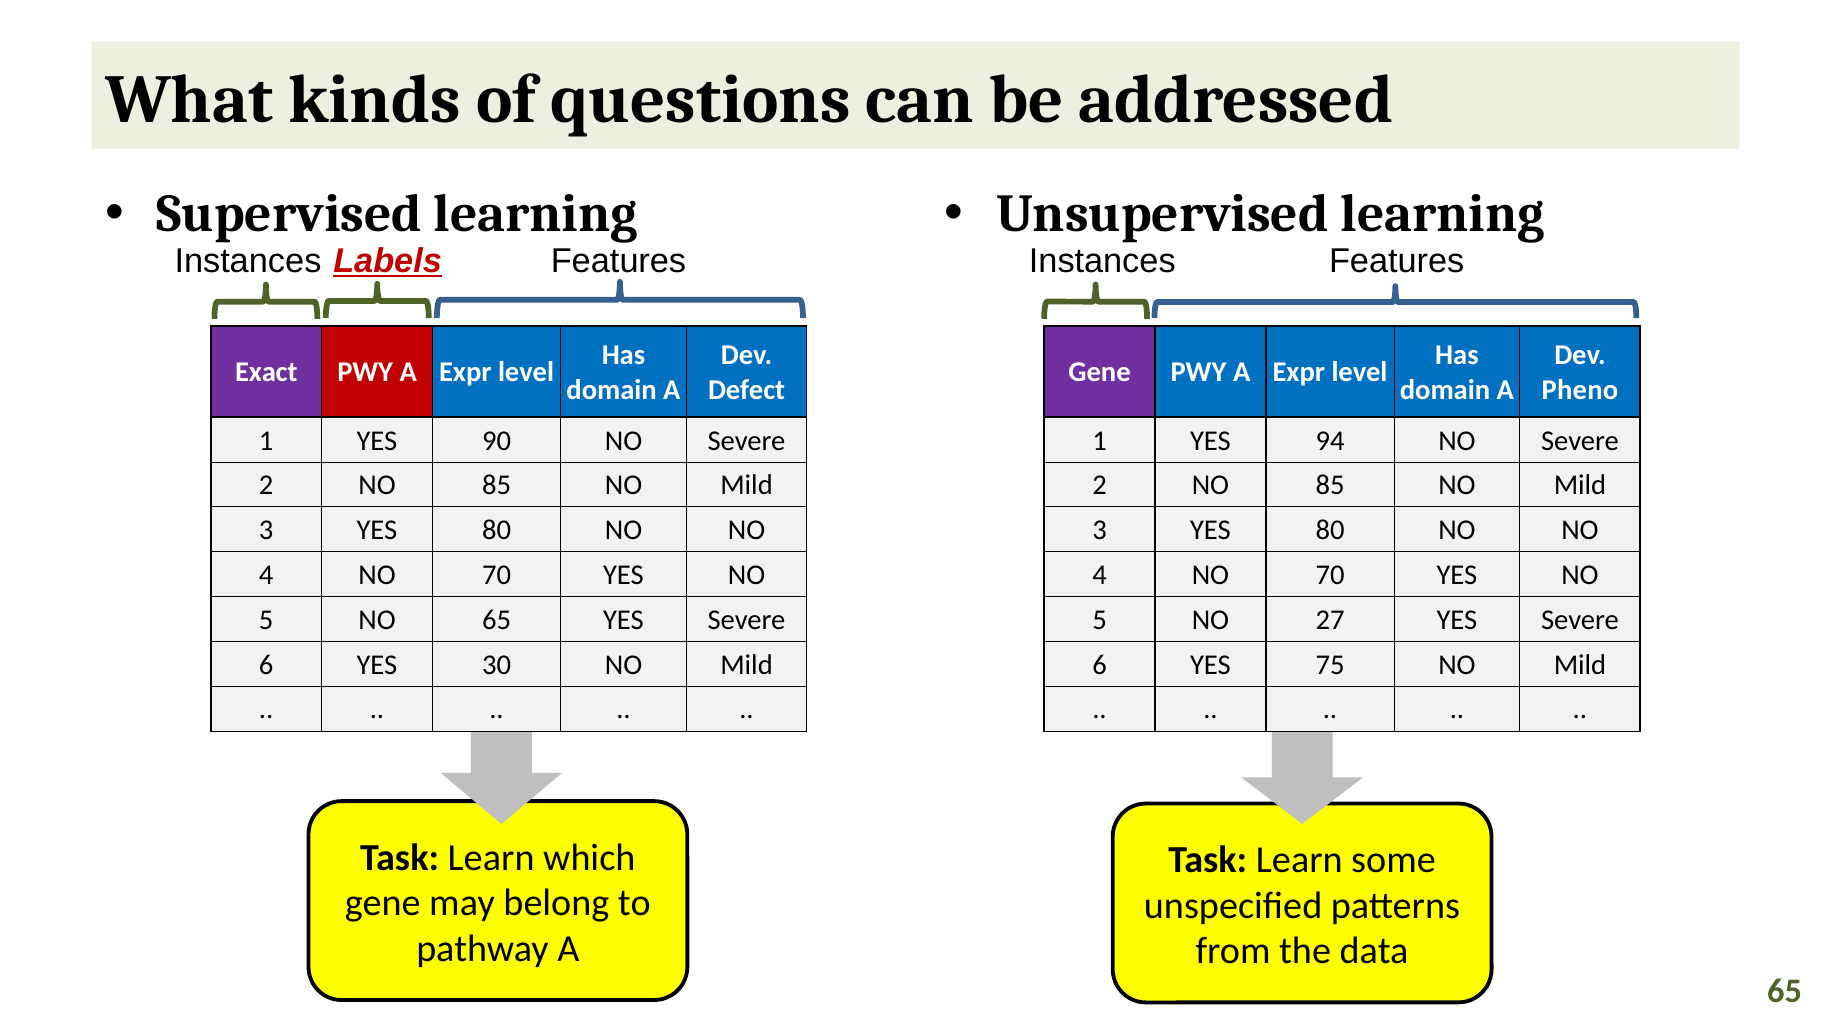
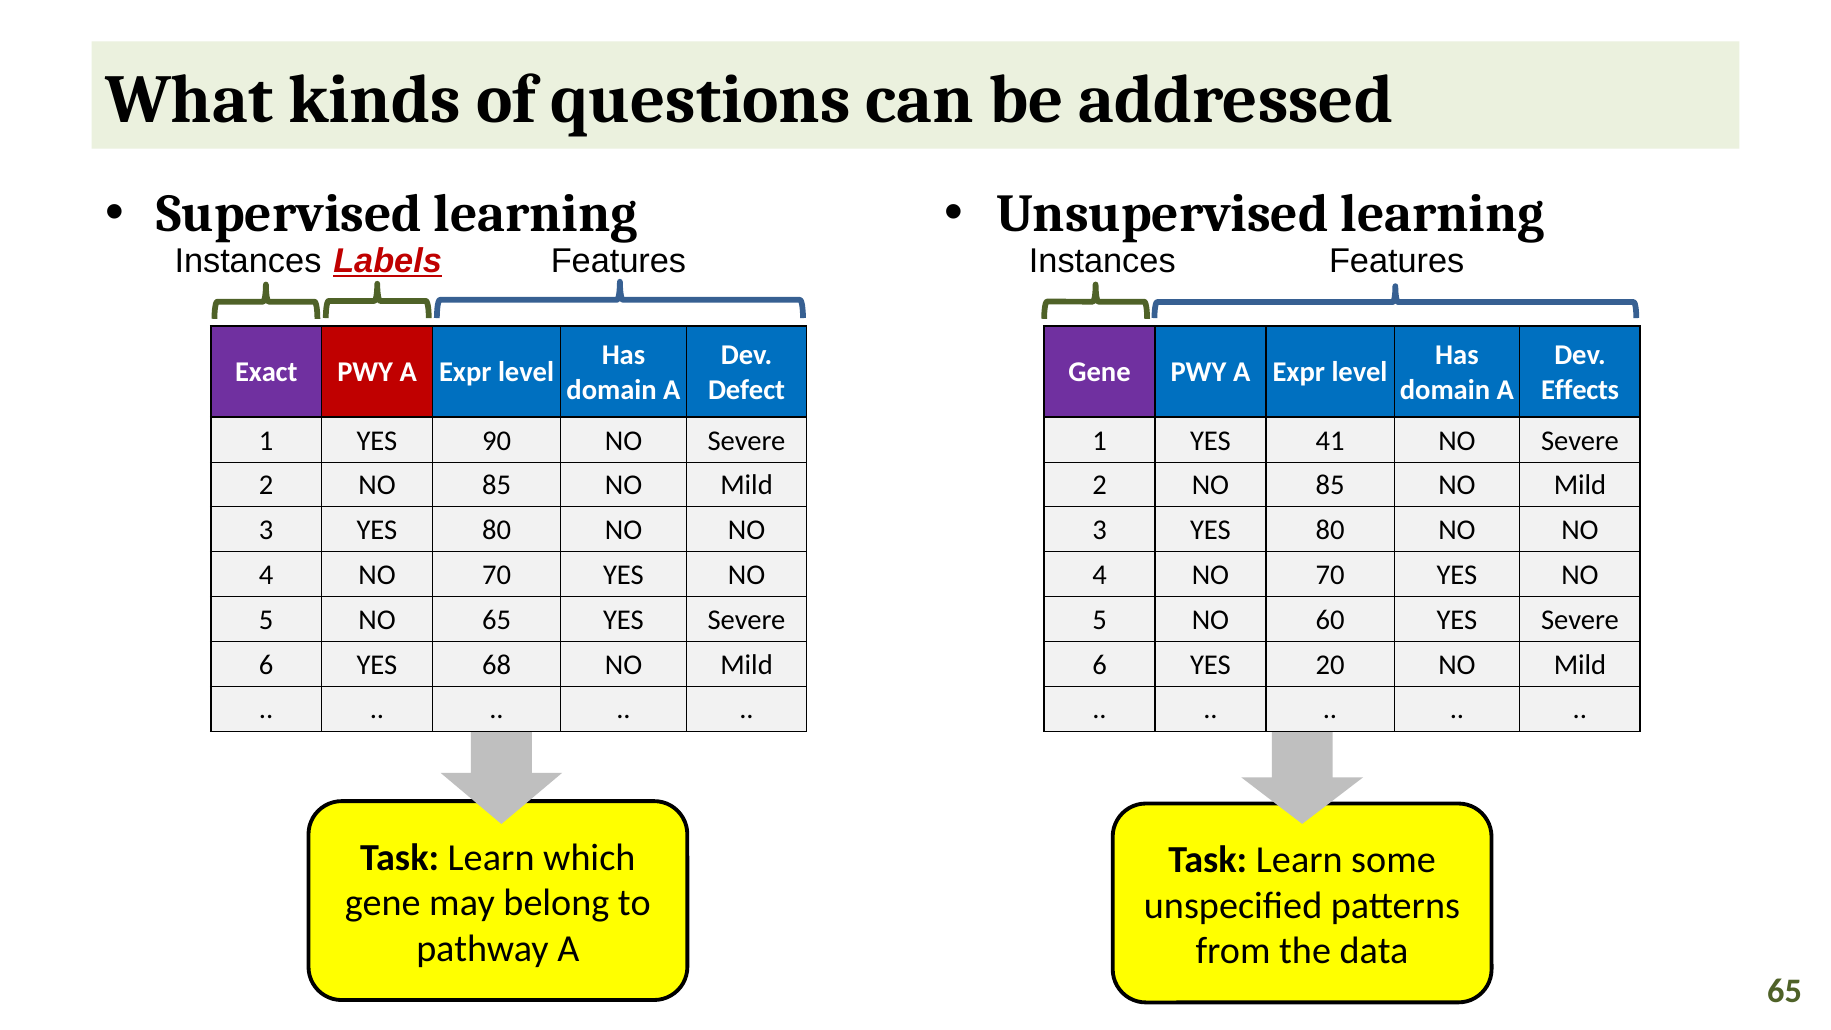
Pheno: Pheno -> Effects (1580, 390)
94: 94 -> 41 (1330, 441)
27: 27 -> 60 (1330, 620)
30: 30 -> 68 (497, 665)
75: 75 -> 20 (1330, 665)
